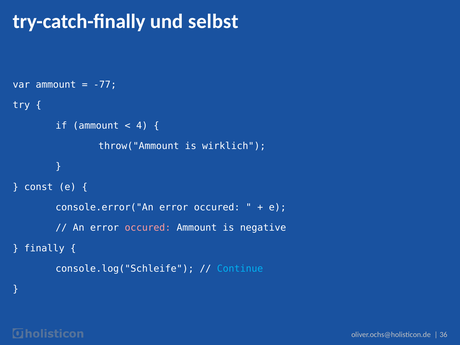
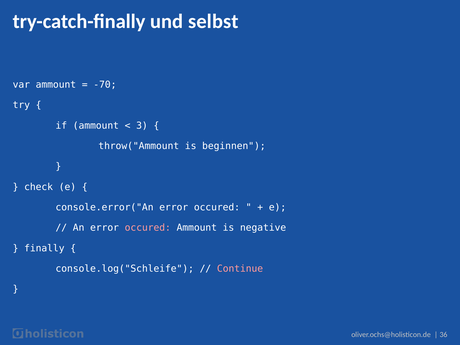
-77: -77 -> -70 (105, 85)
4: 4 -> 3 (142, 126)
wirklich: wirklich -> beginnen (234, 146)
const: const -> check (39, 187)
Continue colour: light blue -> pink (240, 269)
